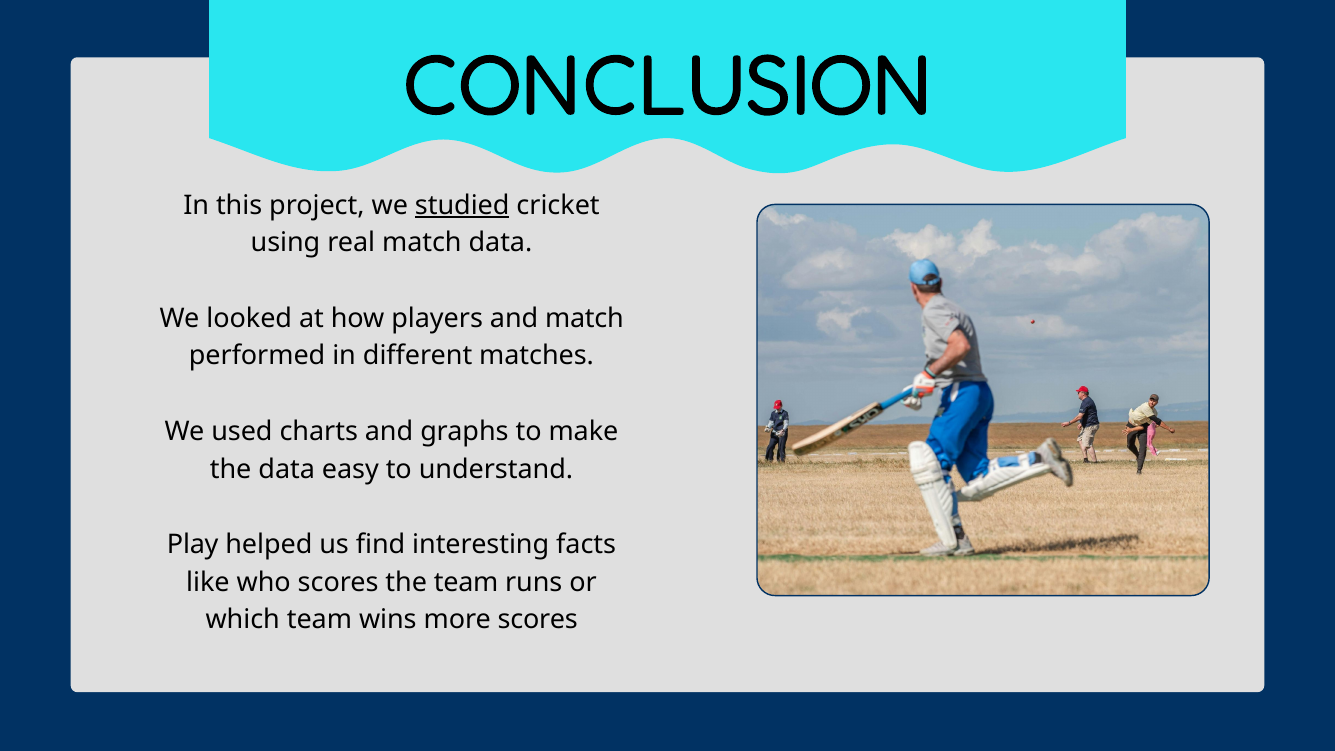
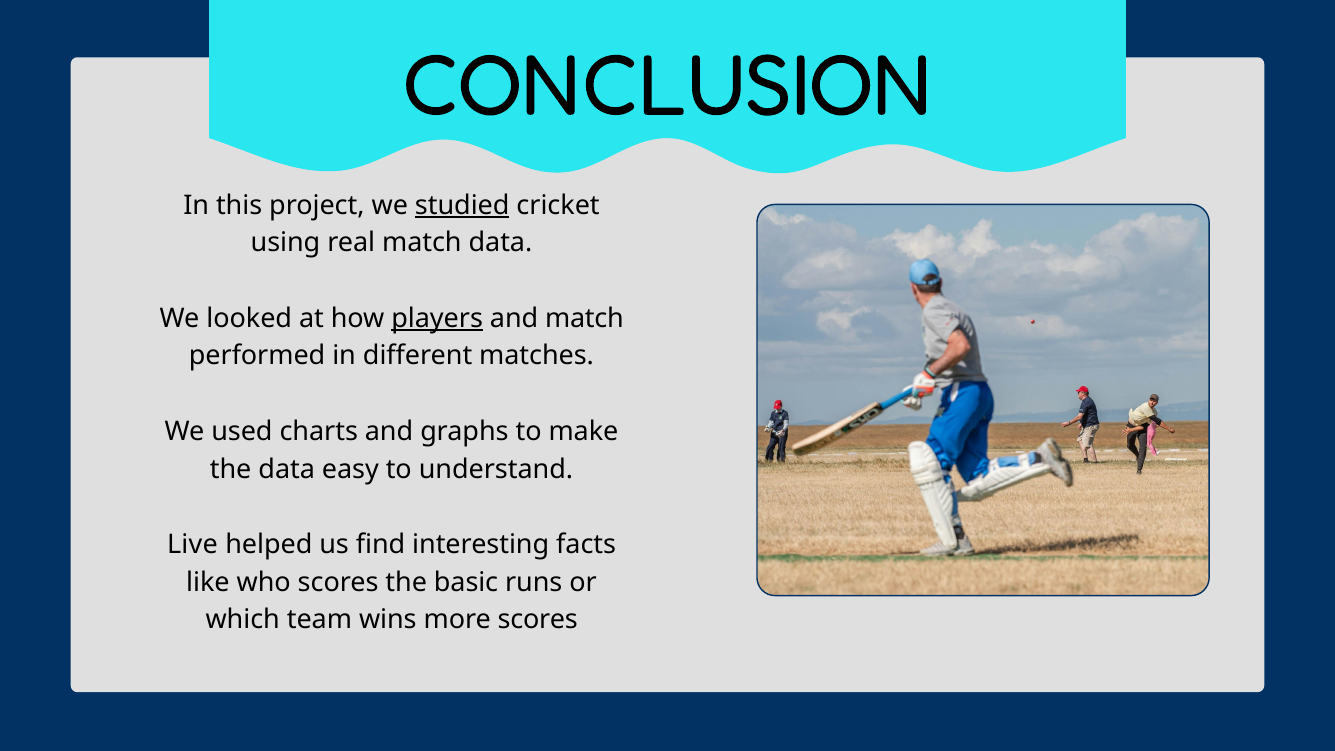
players underline: none -> present (437, 318)
Play: Play -> Live (192, 545)
the team: team -> basic (466, 582)
